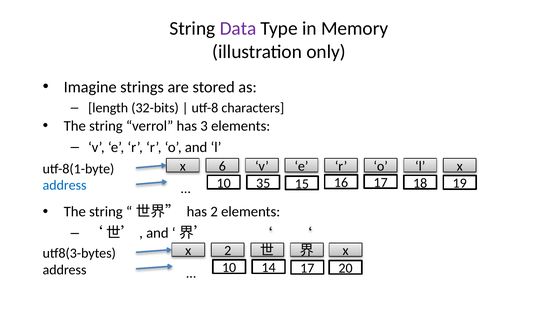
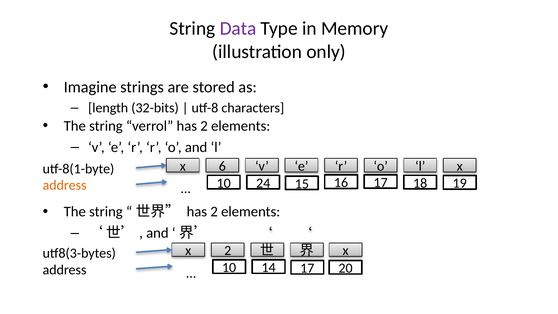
verrol has 3: 3 -> 2 (204, 126)
35: 35 -> 24 (263, 183)
address colour: blue -> orange (65, 185)
